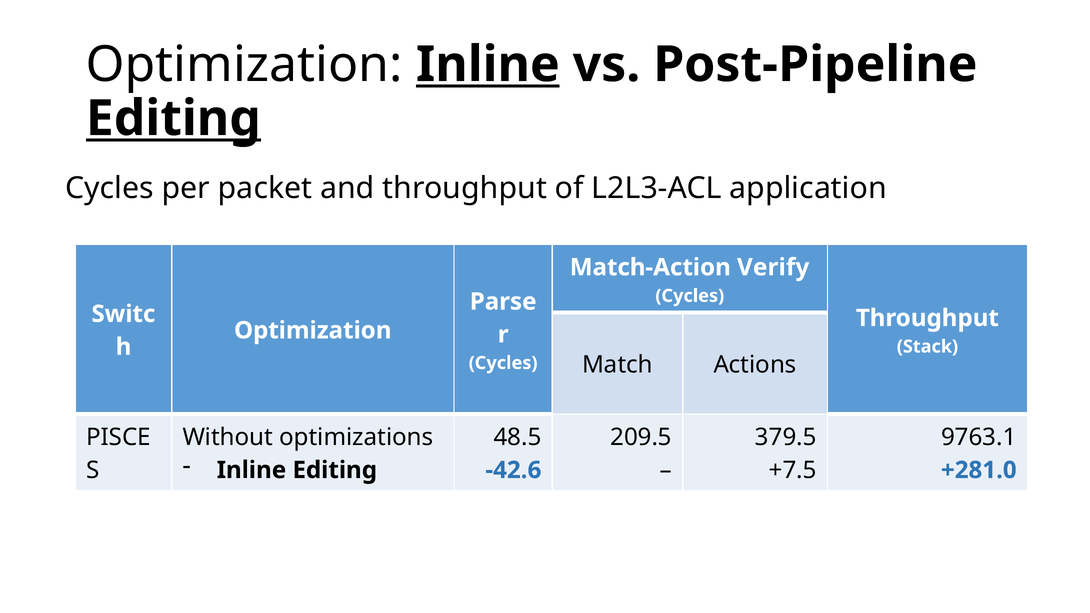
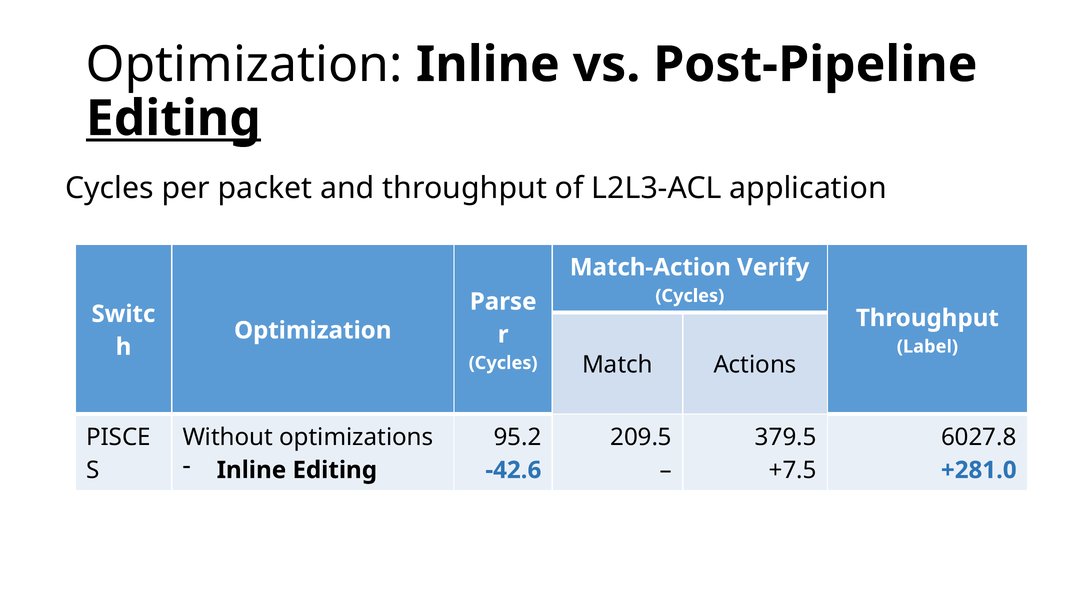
Inline underline: present -> none (488, 65)
Stack: Stack -> Label (927, 347)
48.5: 48.5 -> 95.2 (518, 437)
9763.1: 9763.1 -> 6027.8 (979, 437)
